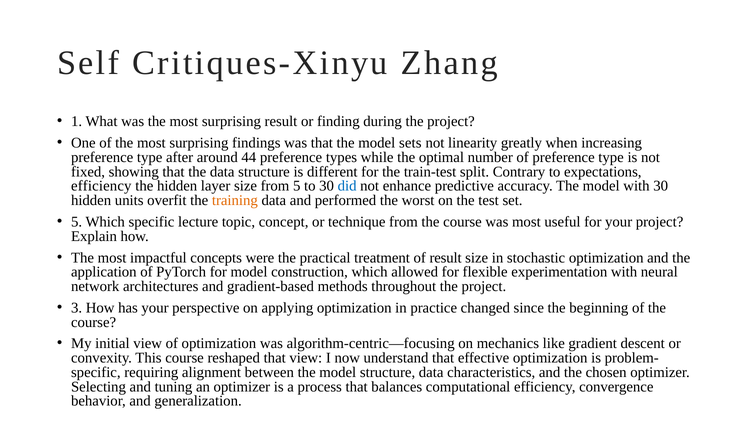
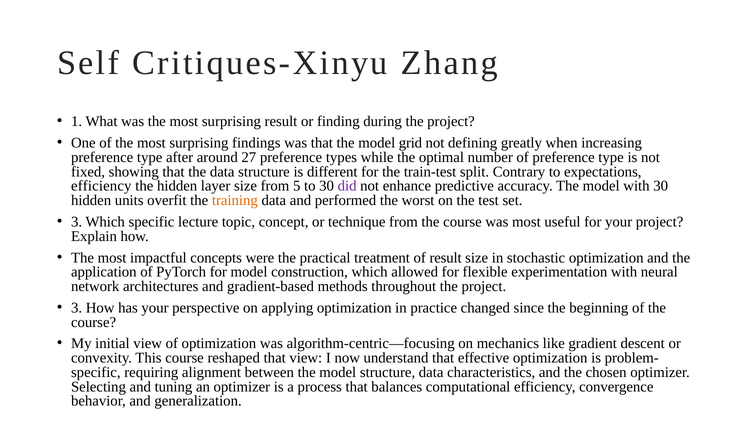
sets: sets -> grid (410, 143)
linearity: linearity -> defining (473, 143)
44: 44 -> 27 (249, 157)
did colour: blue -> purple (347, 186)
5: 5 -> 3 (77, 222)
